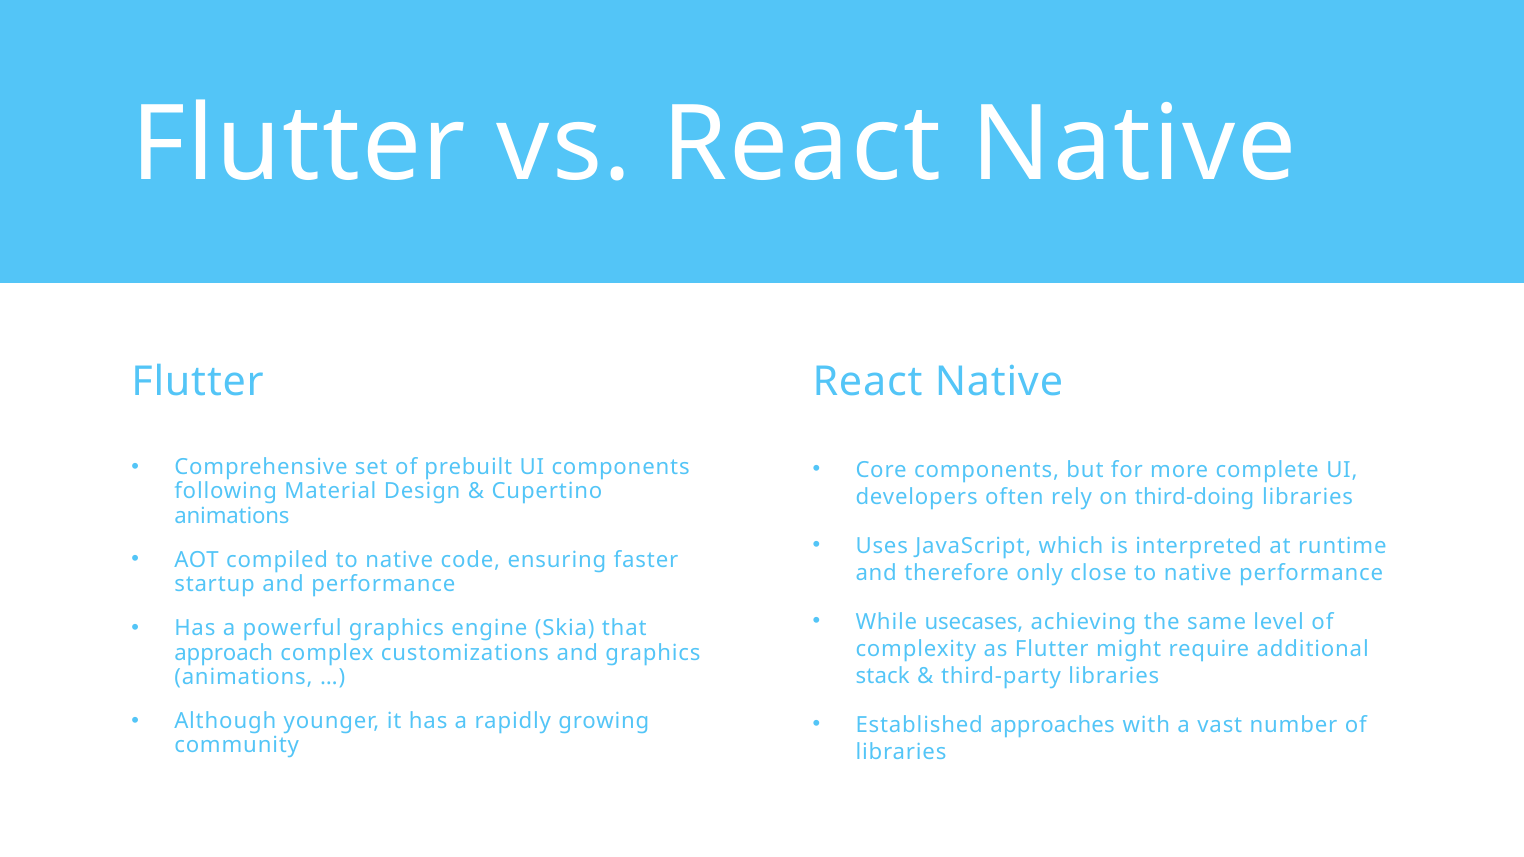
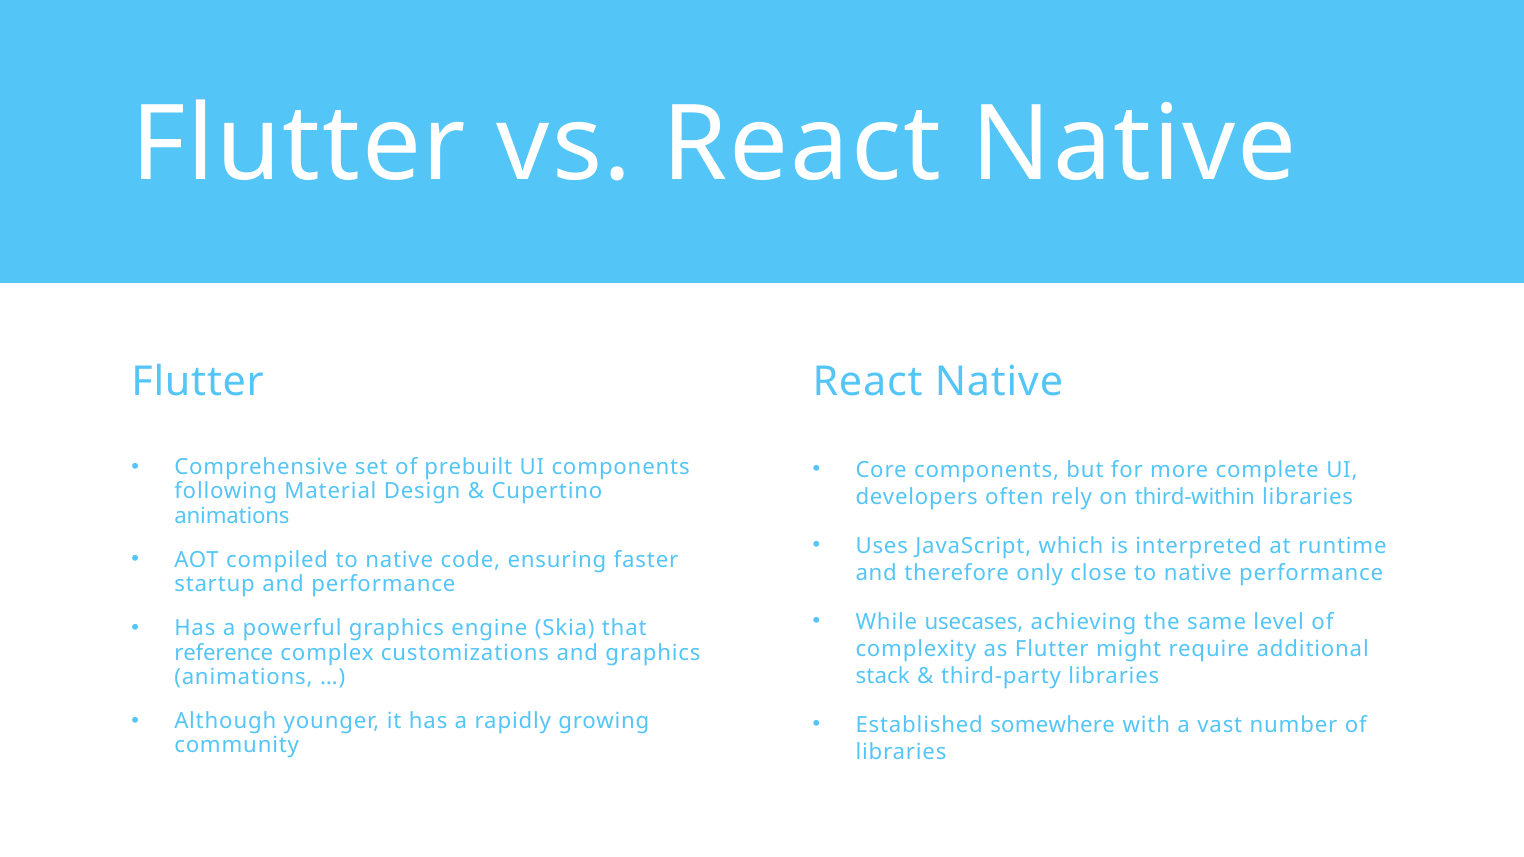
third-doing: third-doing -> third-within (1195, 497)
approach: approach -> reference (224, 653)
approaches: approaches -> somewhere (1053, 725)
